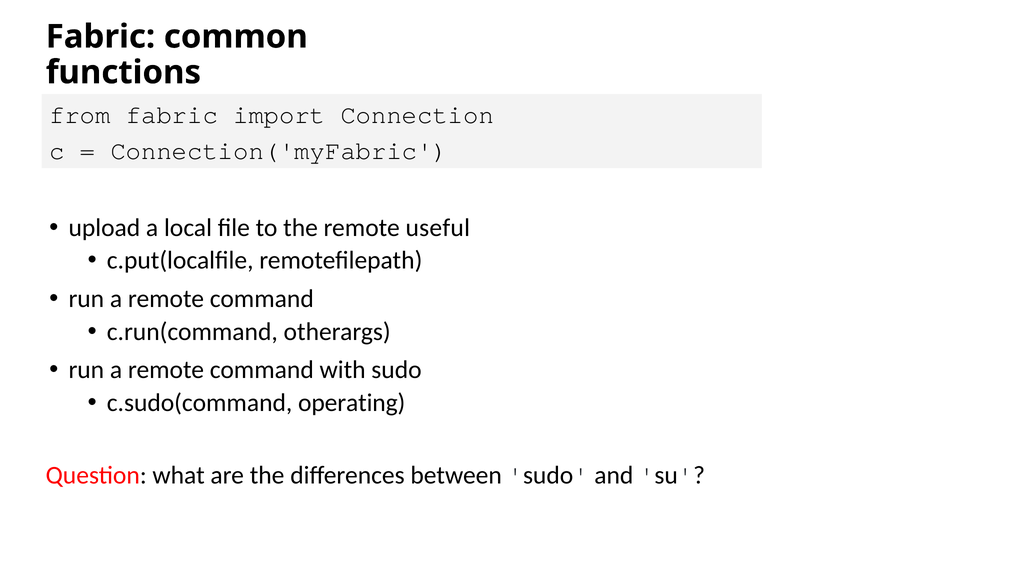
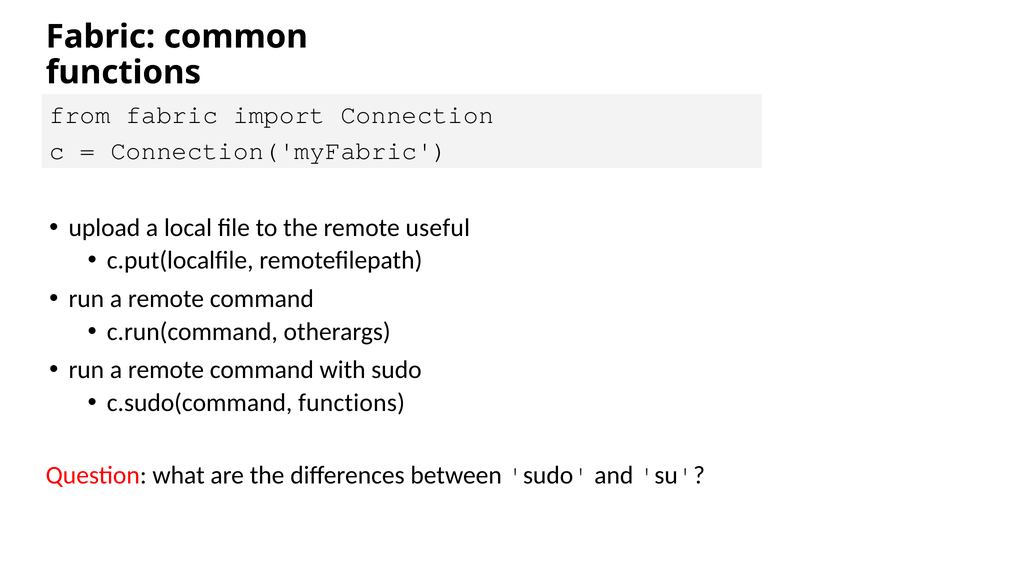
c.sudo(command operating: operating -> functions (352, 403)
